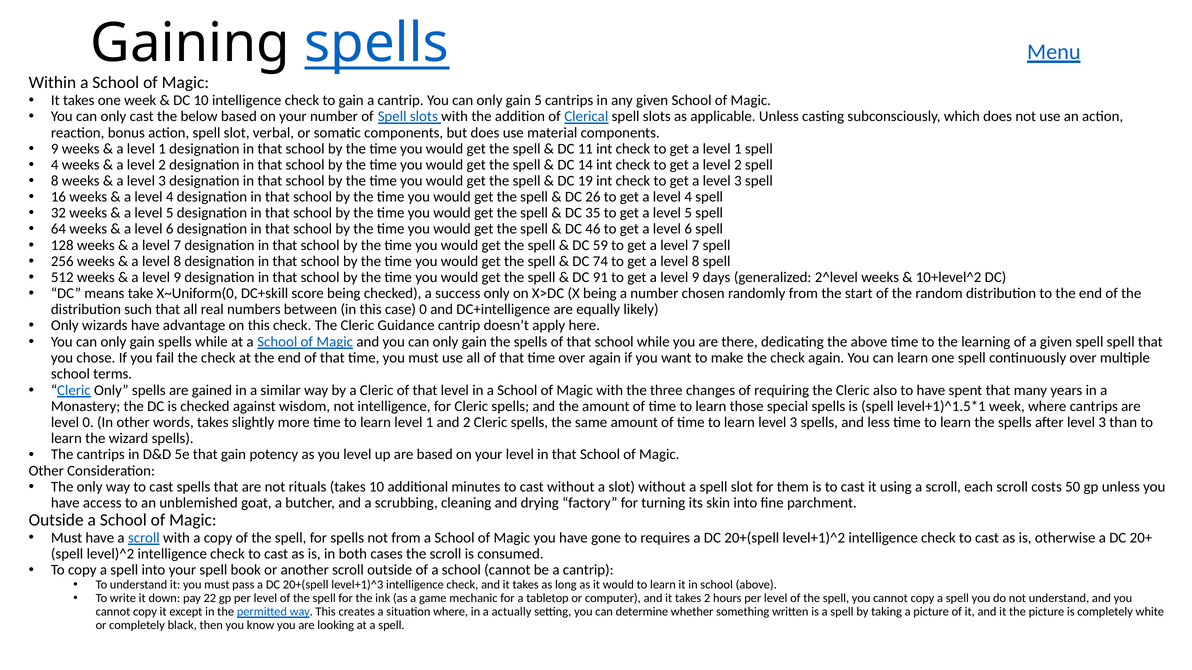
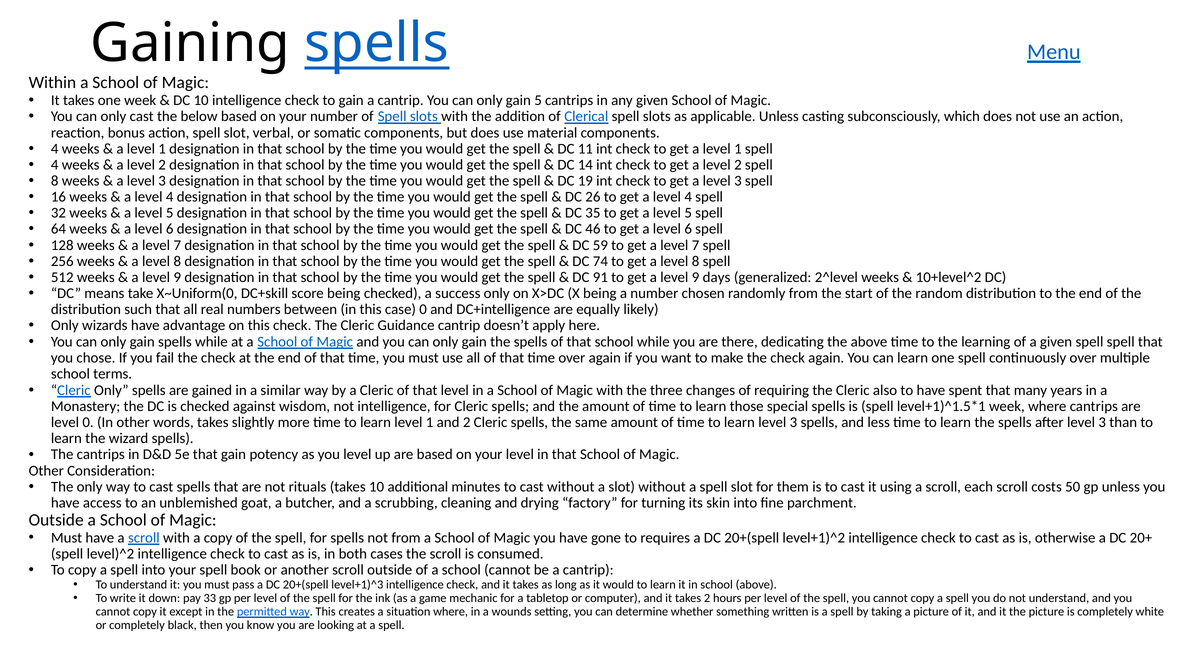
9: 9 -> 4 (55, 149)
22: 22 -> 33 (210, 599)
actually: actually -> wounds (512, 612)
